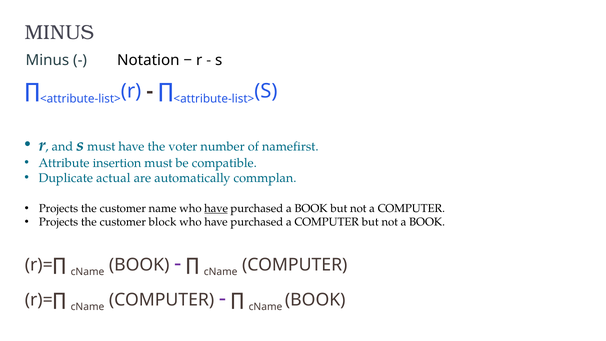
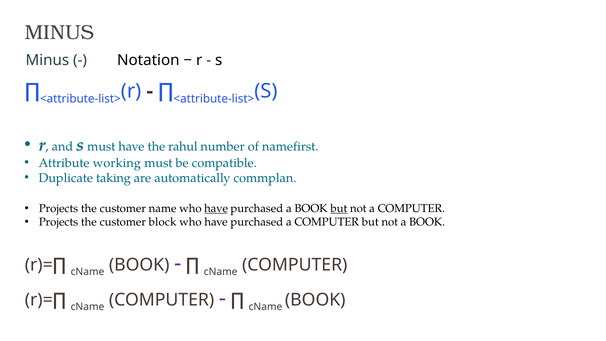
voter: voter -> rahul (183, 147)
insertion: insertion -> working (117, 163)
actual: actual -> taking (113, 178)
but underline: none -> present (339, 208)
